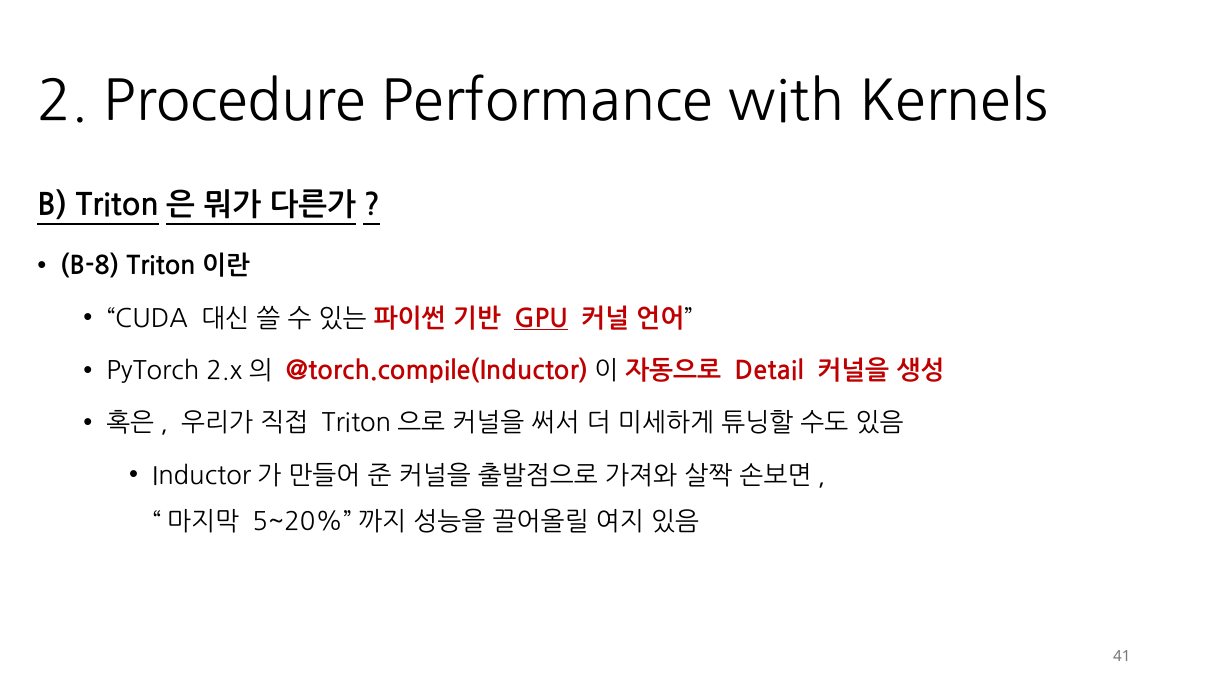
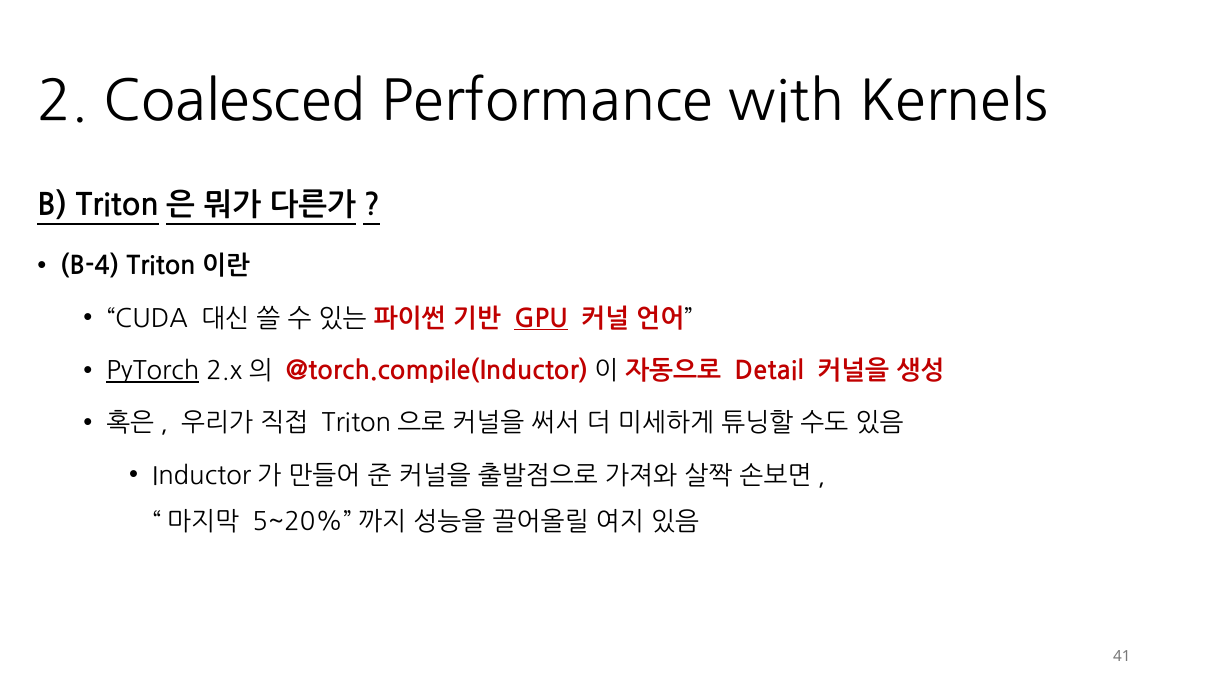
Procedure: Procedure -> Coalesced (235, 102)
B-8: B-8 -> B-4 (90, 266)
PyTorch underline: none -> present (153, 371)
